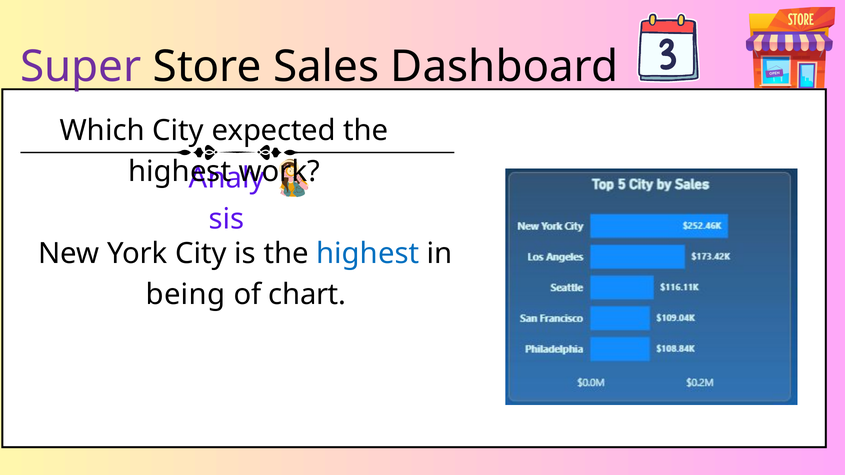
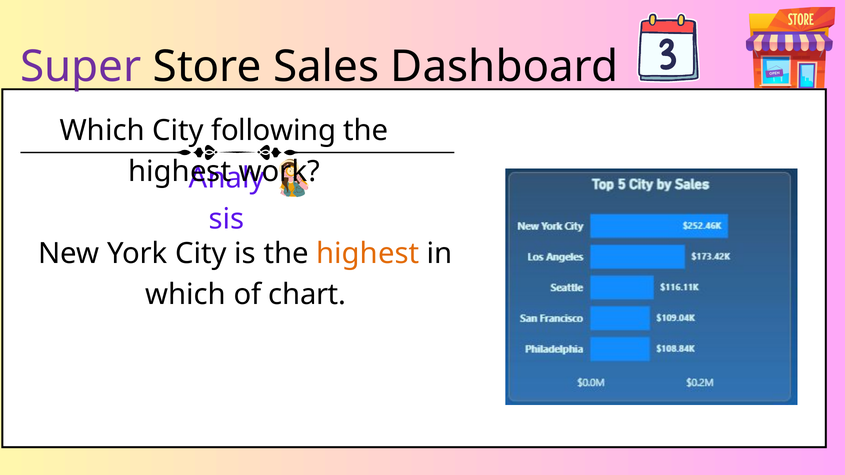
expected: expected -> following (274, 131)
highest colour: blue -> orange (368, 254)
being: being -> which (186, 295)
